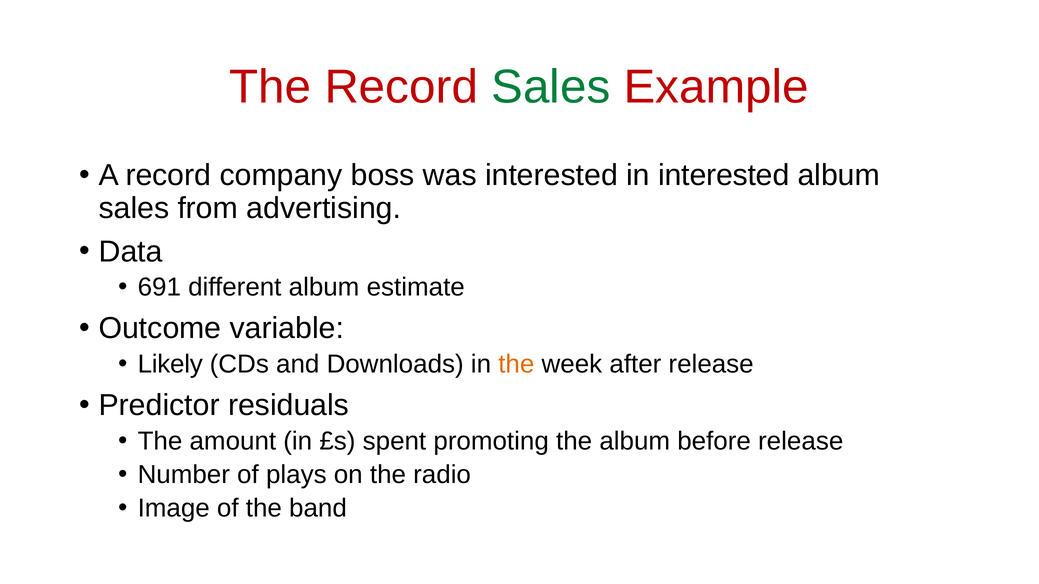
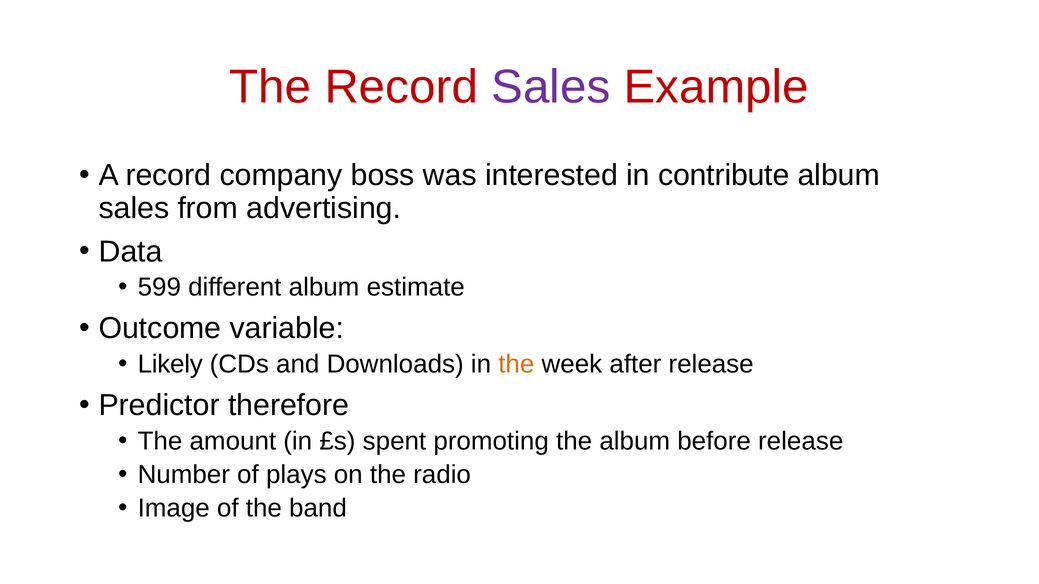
Sales colour: green -> purple (551, 87)
in interested: interested -> contribute (724, 176)
691: 691 -> 599 (159, 288)
residuals: residuals -> therefore (289, 406)
